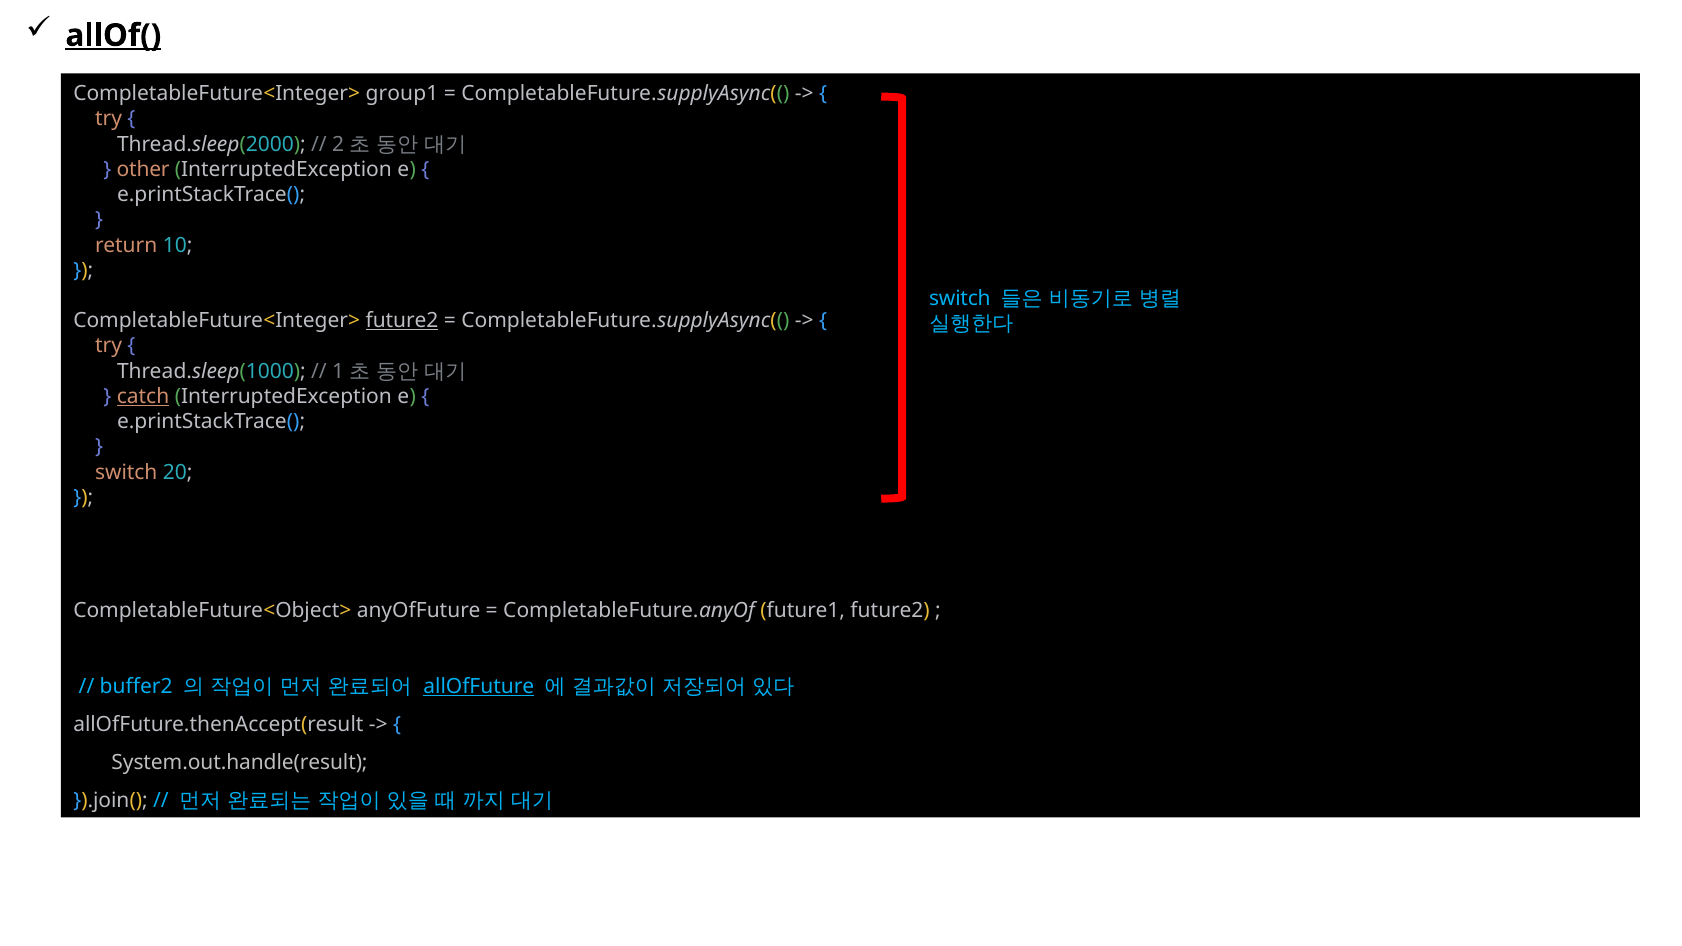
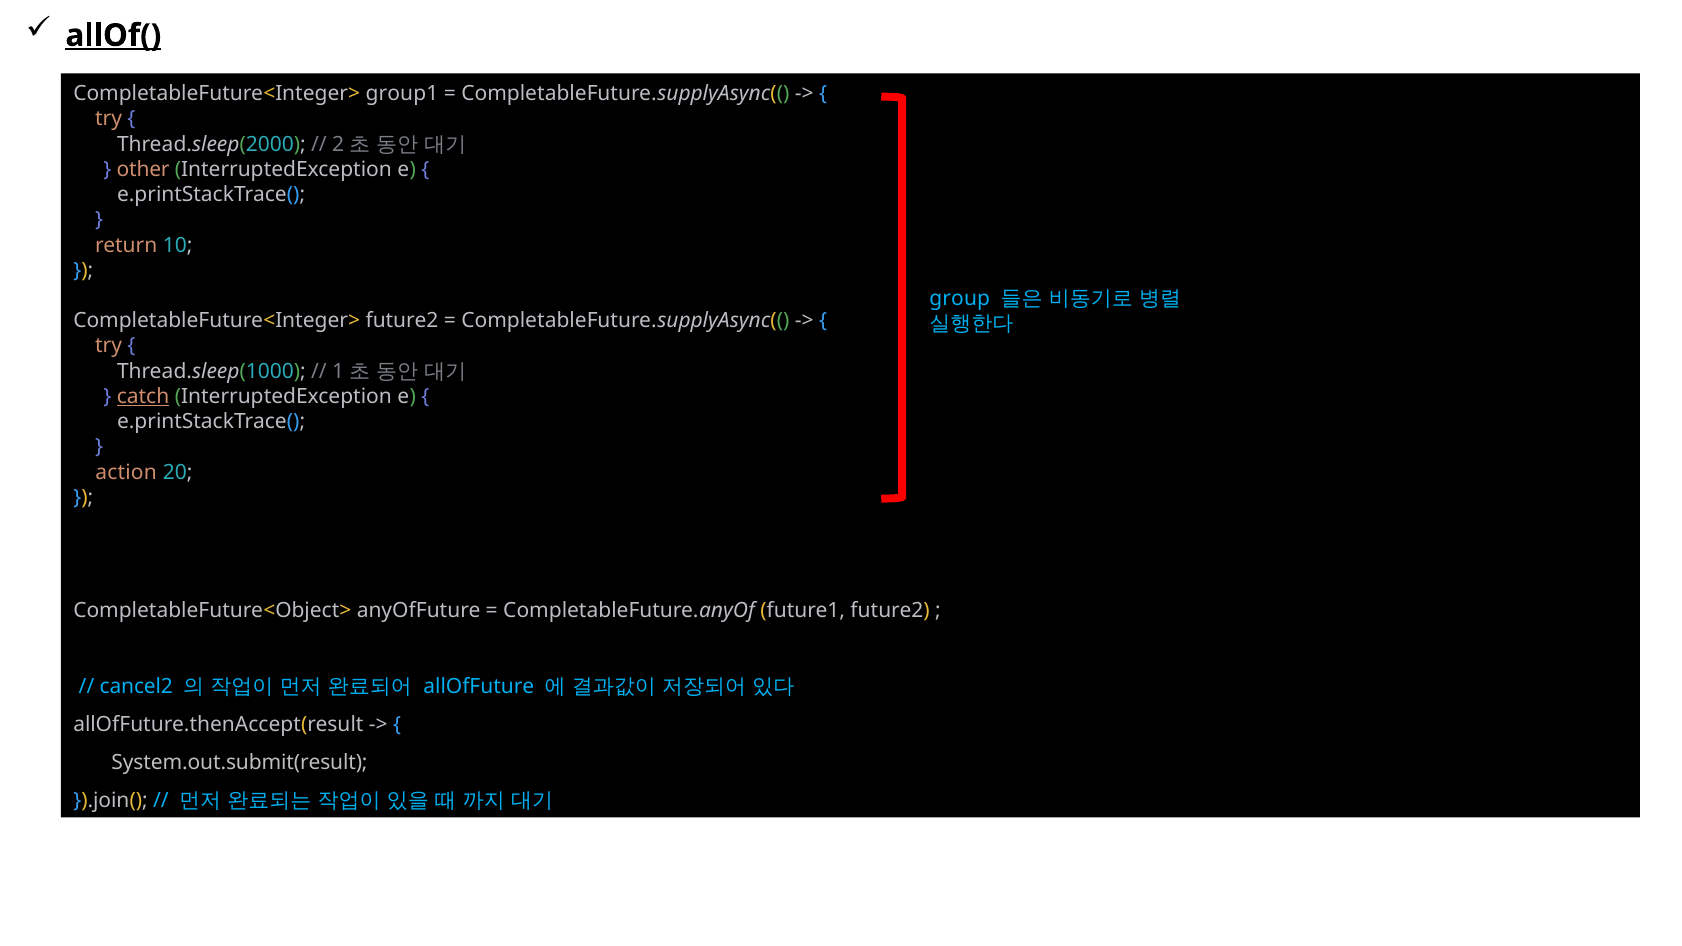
switch: switch -> group (960, 298)
future2 underline: present -> none (402, 321)
switch: switch -> action (126, 472)
buffer2: buffer2 -> cancel2 (136, 687)
allOfFuture underline: present -> none (479, 687)
System.out.handle(result: System.out.handle(result -> System.out.submit(result (240, 762)
